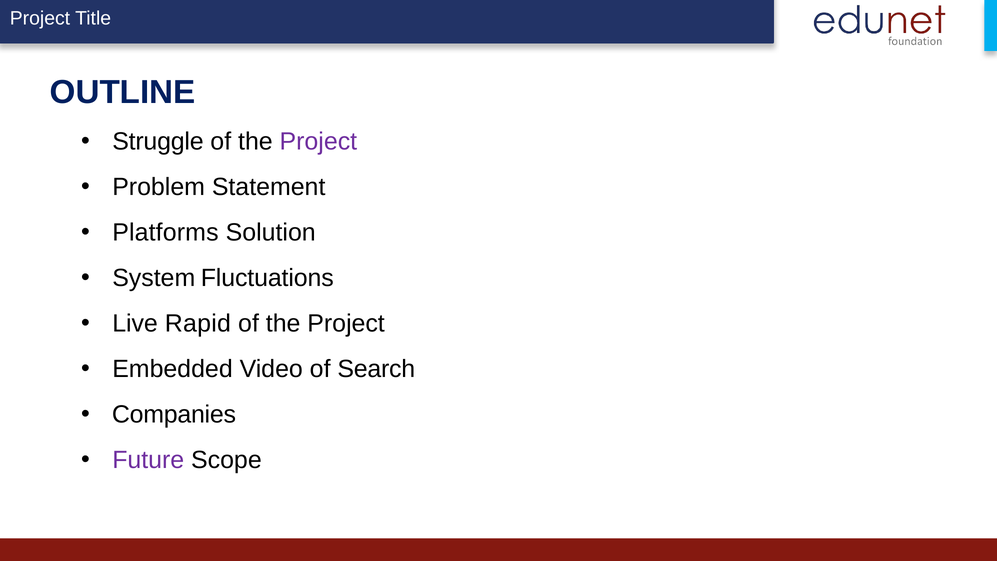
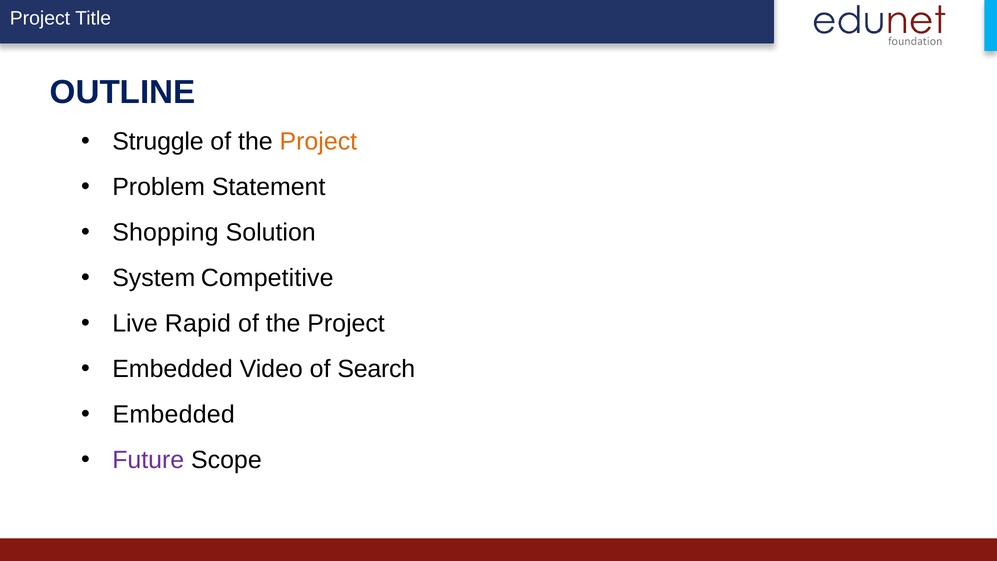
Project colour: purple -> orange (318, 142)
Platforms: Platforms -> Shopping (165, 233)
Fluctuations: Fluctuations -> Competitive (267, 278)
Companies: Companies -> Embedded (174, 415)
